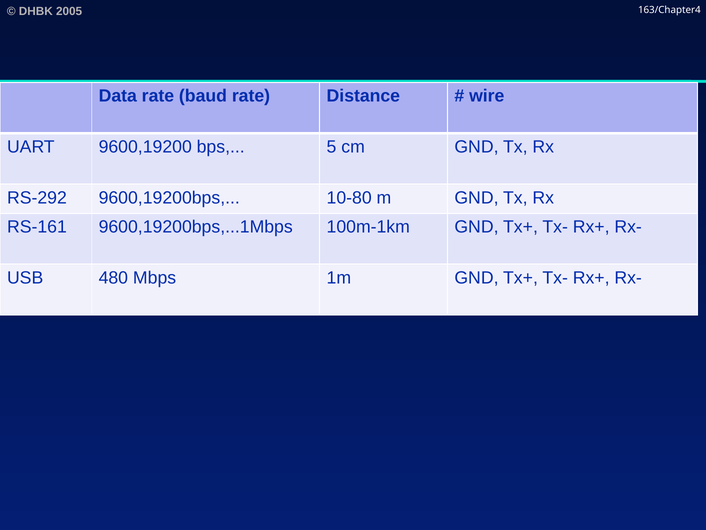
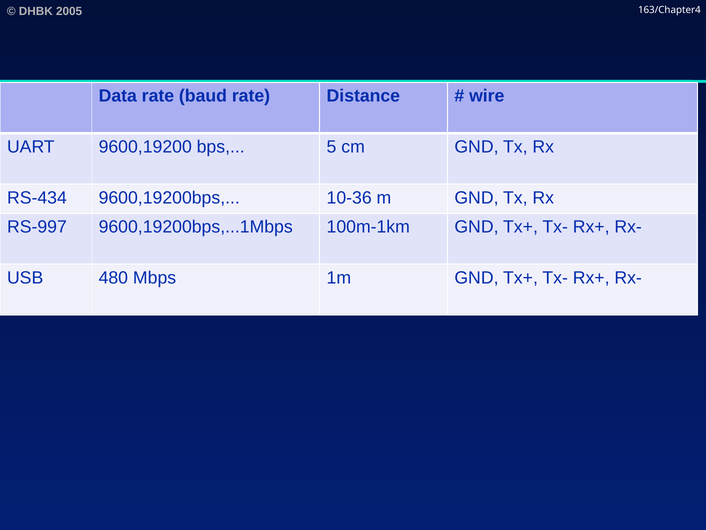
RS-292: RS-292 -> RS-434 (37, 197)
10-80: 10-80 -> 10-36 (349, 197)
RS-161: RS-161 -> RS-997 (37, 227)
